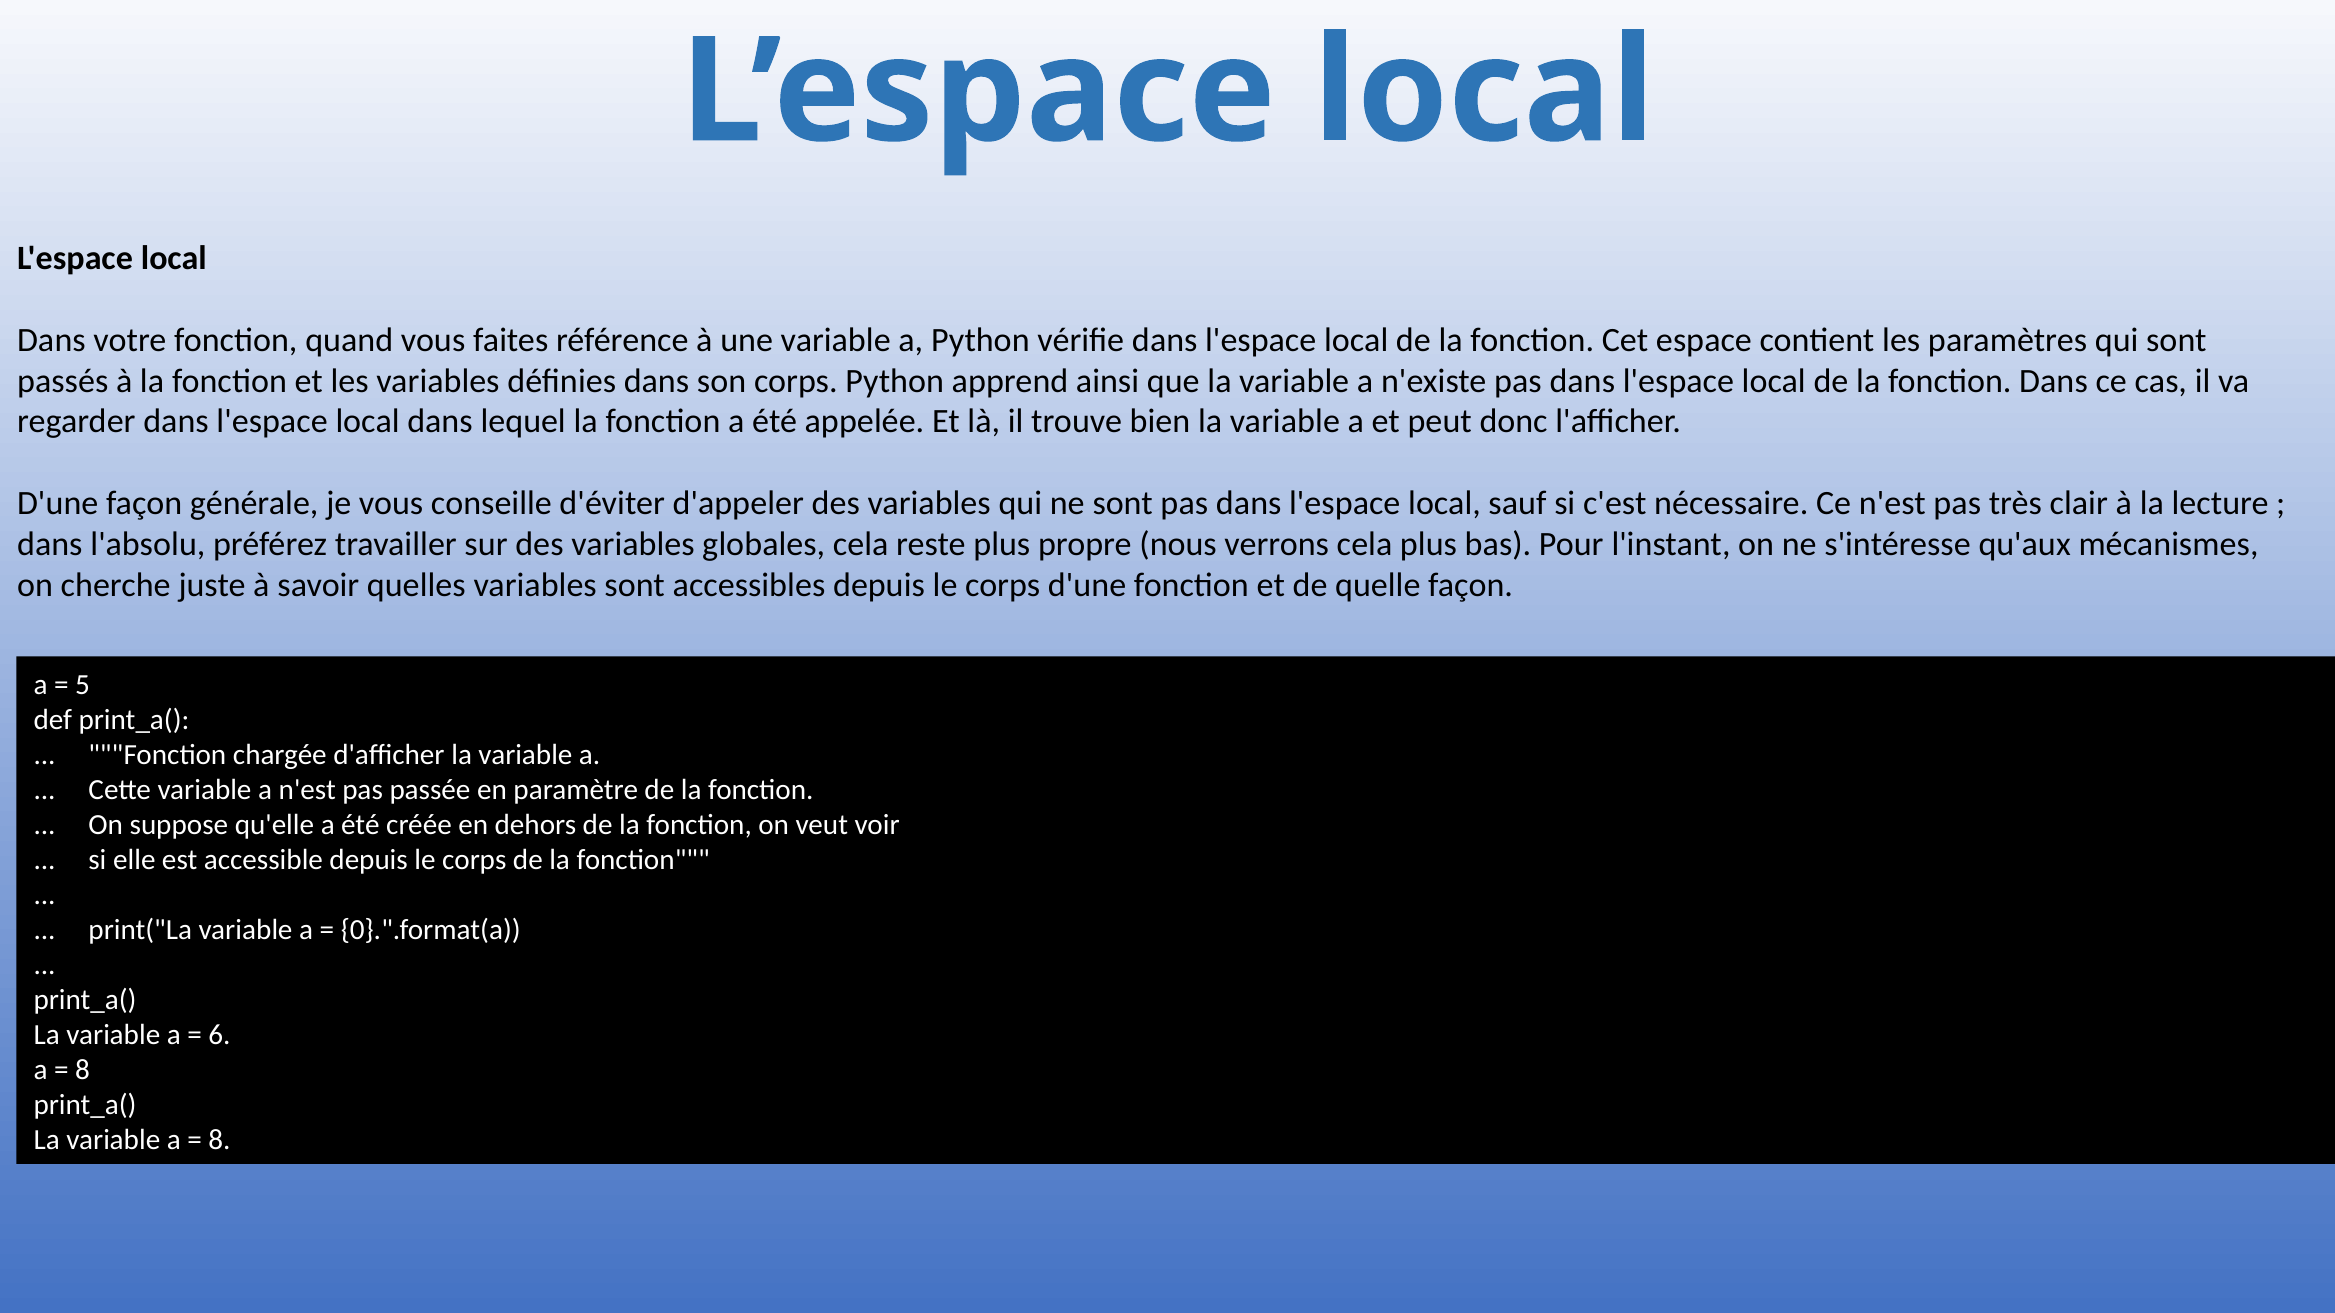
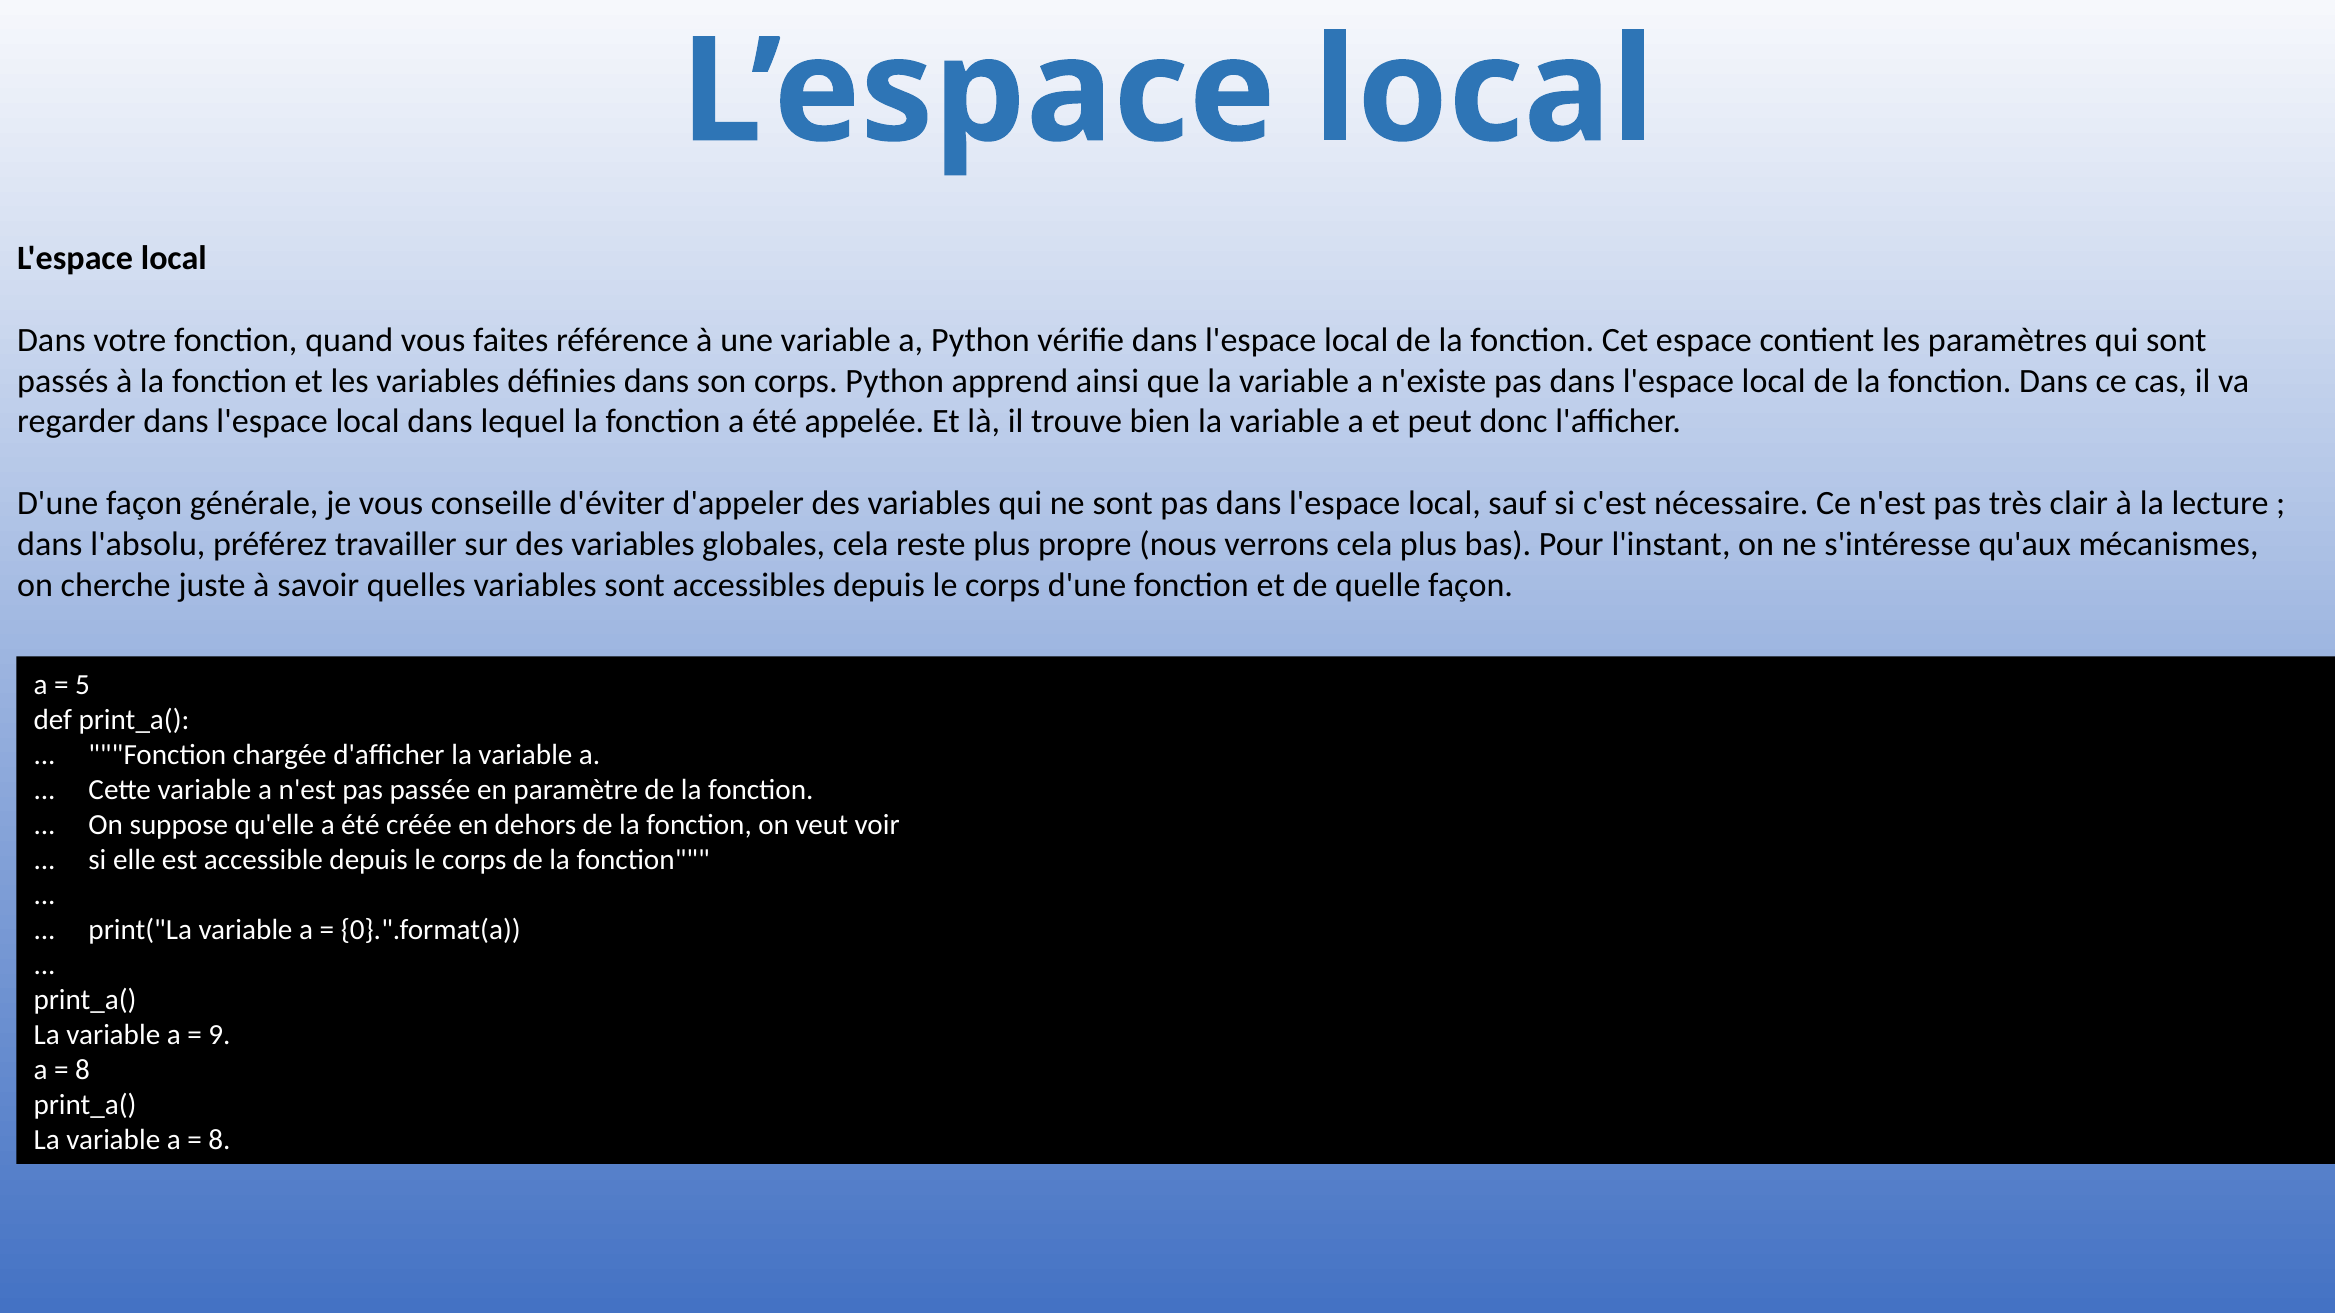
6: 6 -> 9 (219, 1035)
